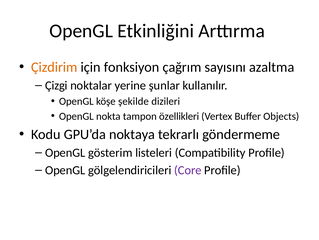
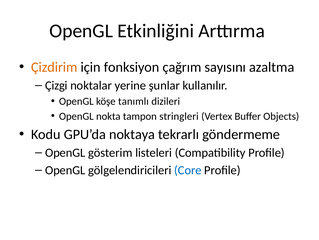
şekilde: şekilde -> tanımlı (133, 101)
özellikleri: özellikleri -> stringleri (179, 116)
Core colour: purple -> blue (188, 170)
